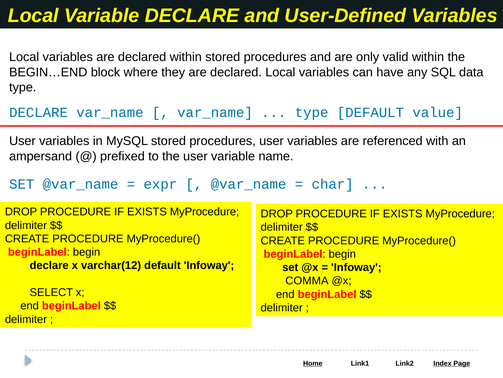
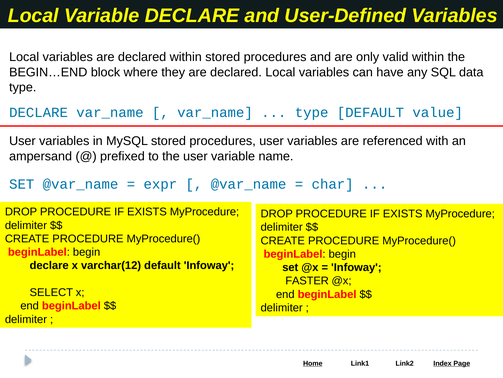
COMMA: COMMA -> FASTER (307, 280)
